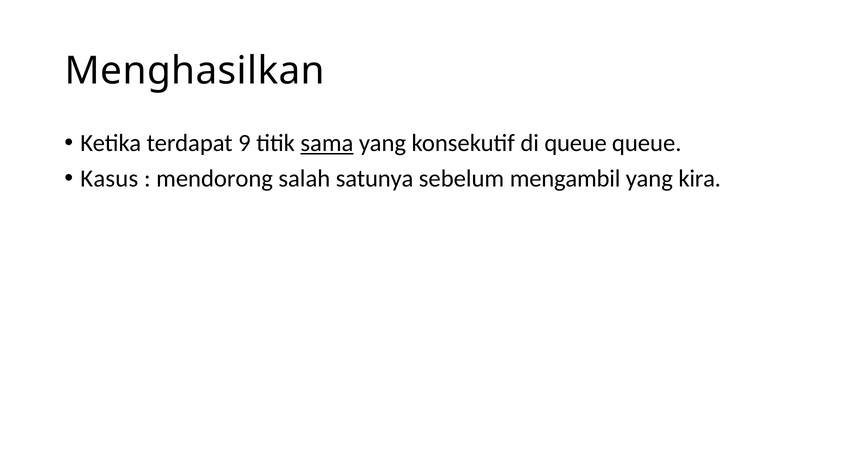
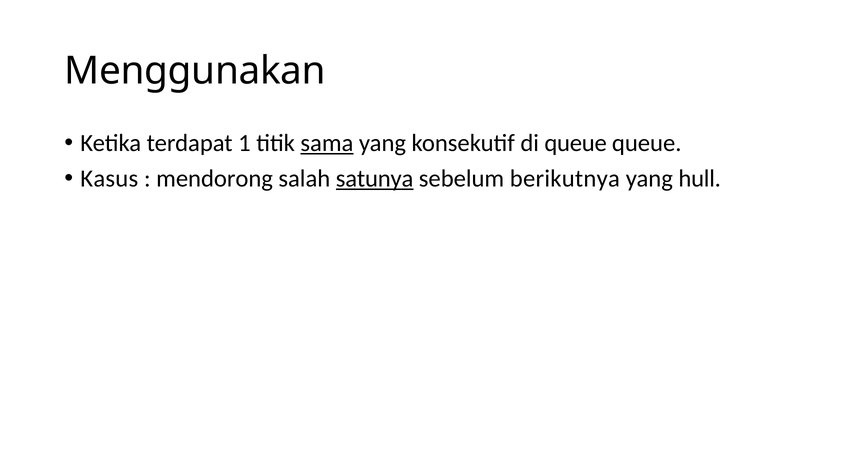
Menghasilkan: Menghasilkan -> Menggunakan (195, 71)
9: 9 -> 1 (244, 143)
satunya underline: none -> present (375, 179)
mengambil: mengambil -> berikutnya (565, 179)
kira: kira -> hull (700, 179)
